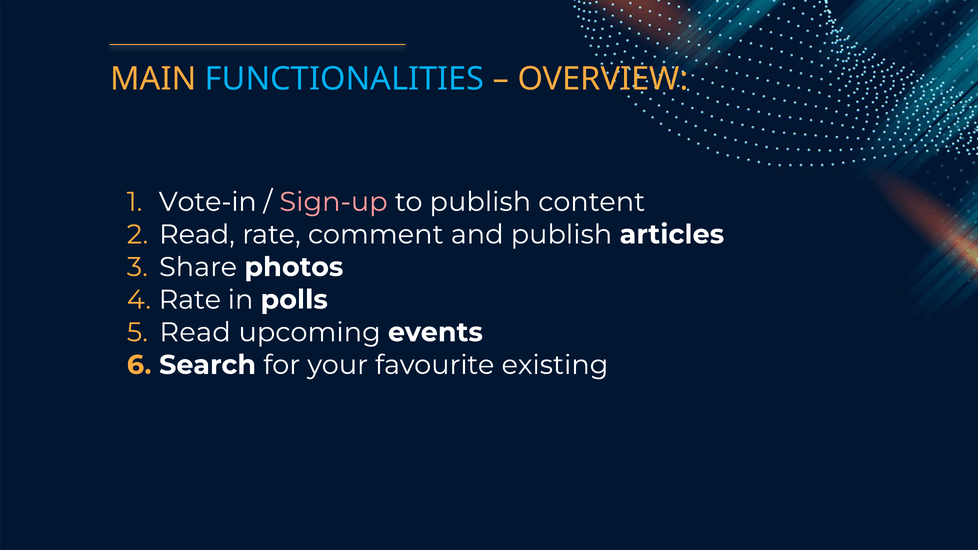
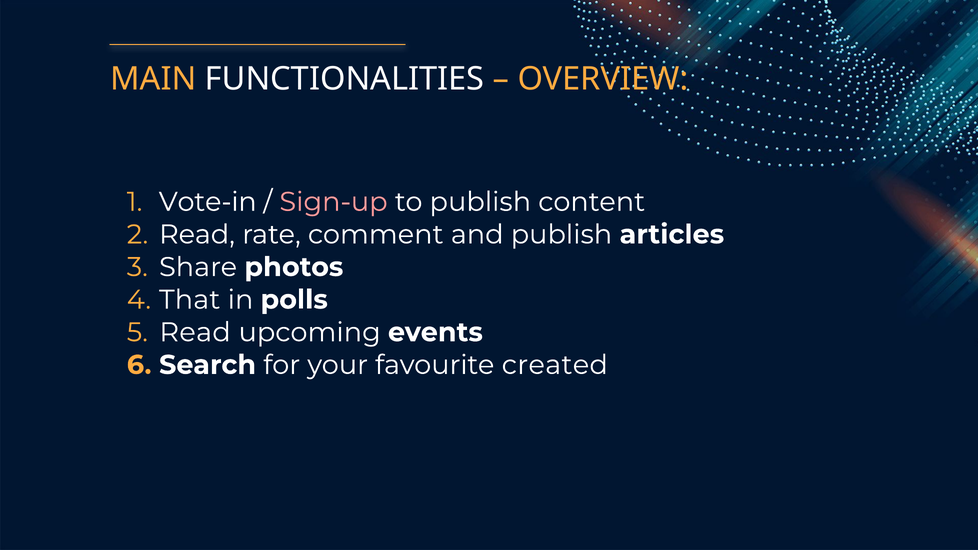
FUNCTIONALITIES colour: light blue -> white (345, 79)
Rate: Rate -> That (190, 300)
existing: existing -> created (555, 365)
